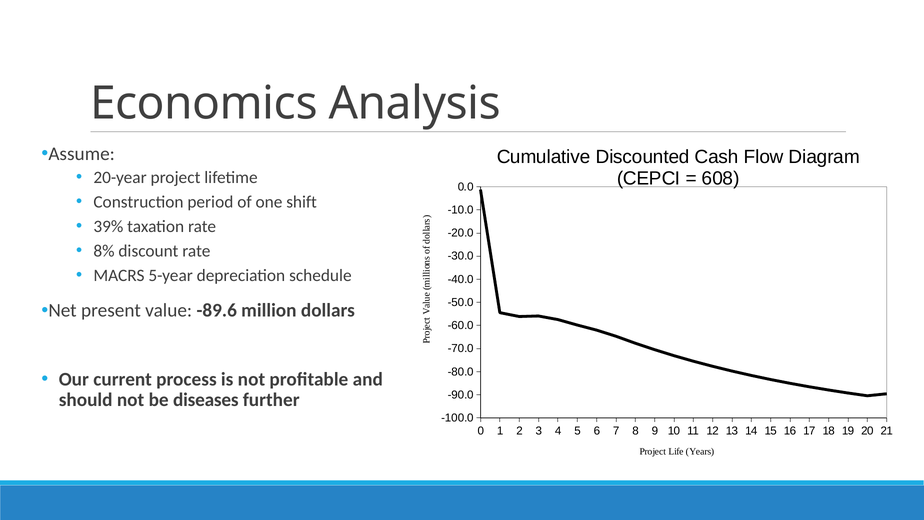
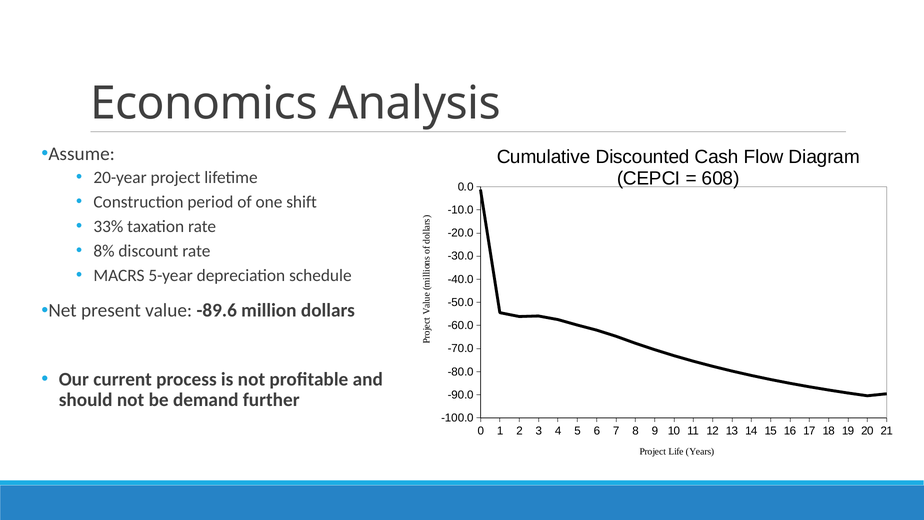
39%: 39% -> 33% (108, 226)
diseases: diseases -> demand (206, 400)
